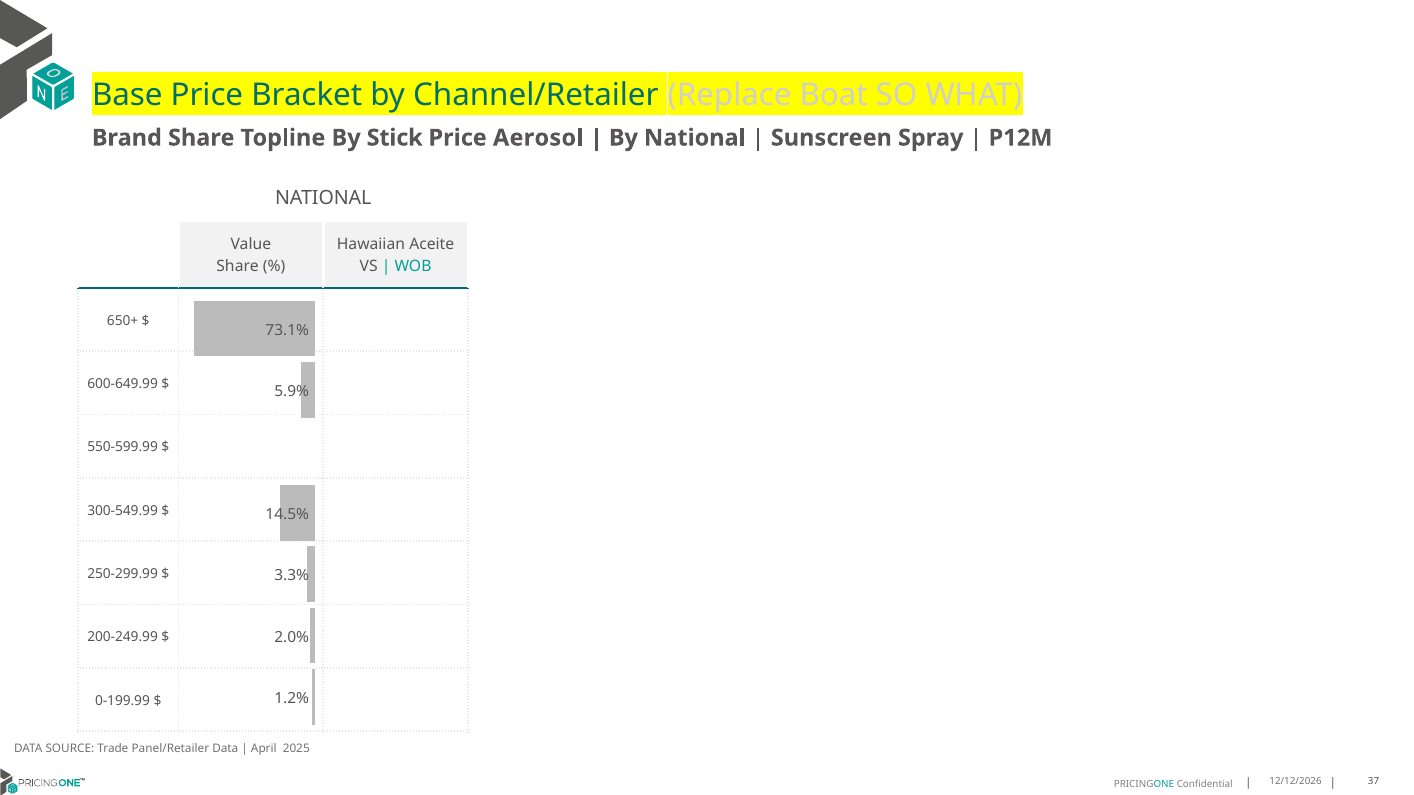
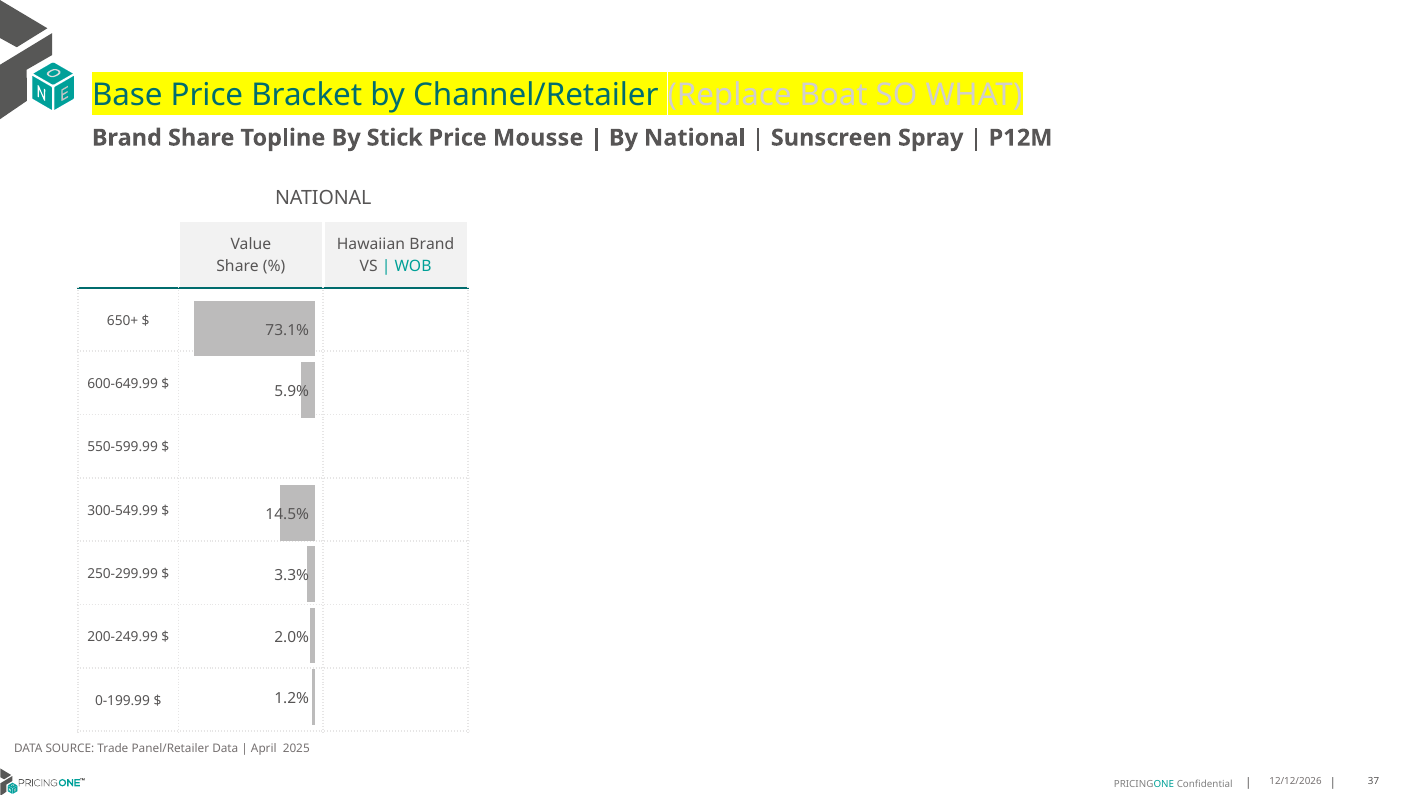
Aerosol: Aerosol -> Mousse (538, 138)
Hawaiian Aceite: Aceite -> Brand (432, 245)
